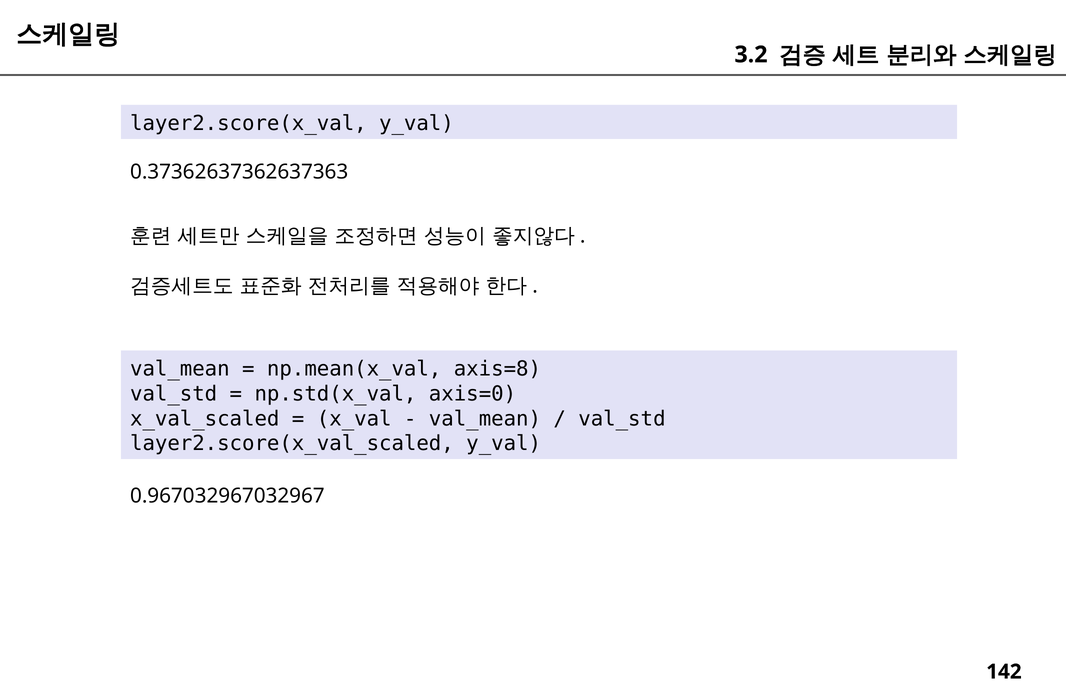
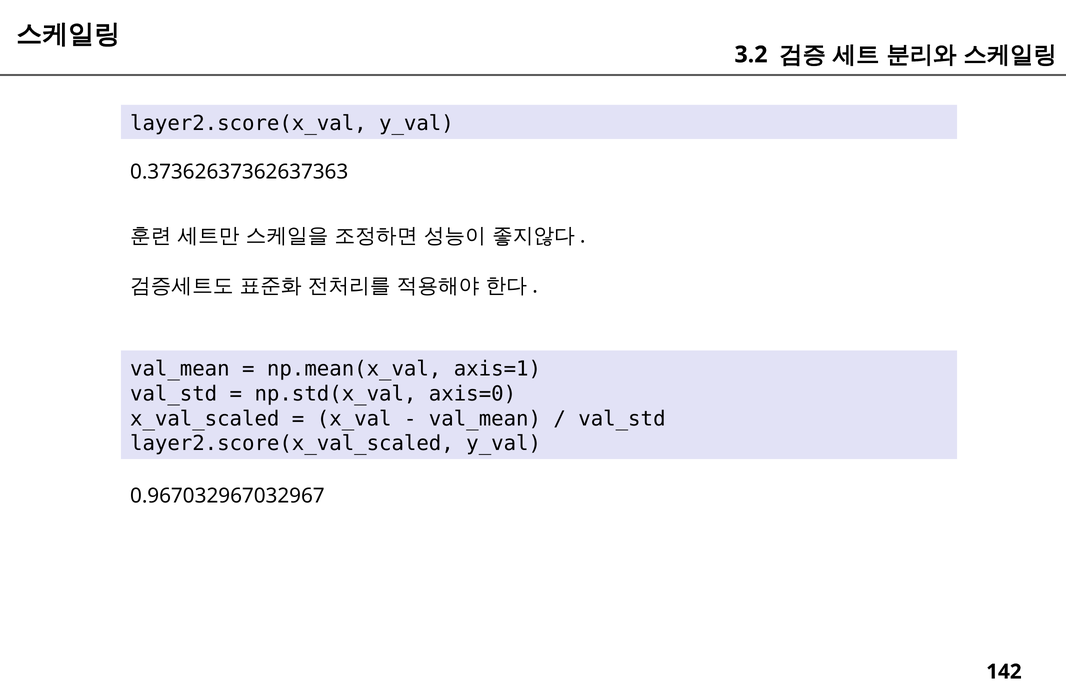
axis=8: axis=8 -> axis=1 (497, 369)
